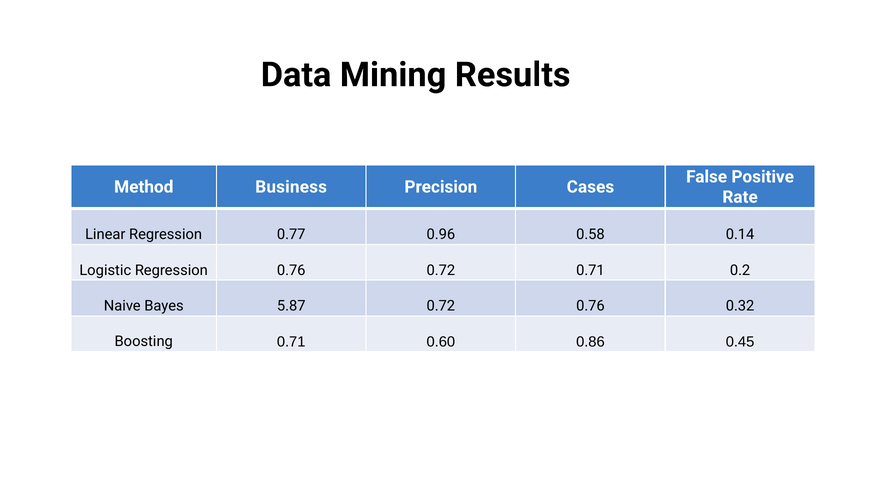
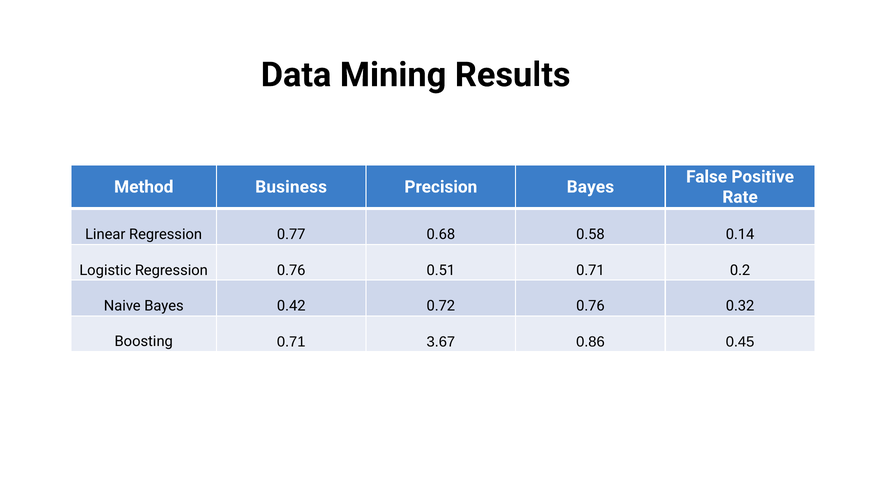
Precision Cases: Cases -> Bayes (590, 187)
0.96: 0.96 -> 0.68 (441, 235)
0.76 0.72: 0.72 -> 0.51 (441, 270)
5.87: 5.87 -> 0.42 (291, 306)
0.60: 0.60 -> 3.67 (441, 342)
